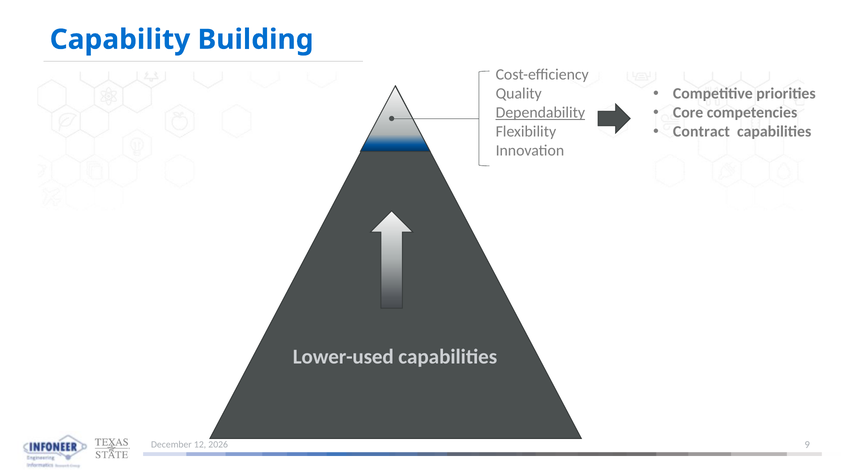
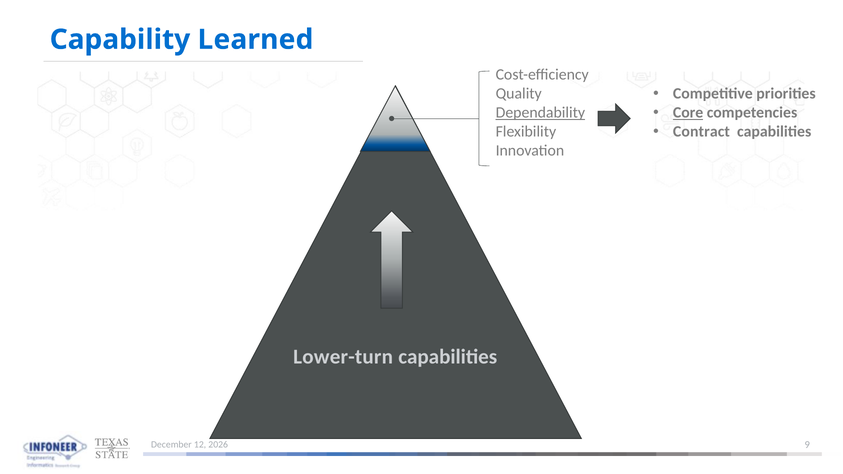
Building: Building -> Learned (255, 40)
Core underline: none -> present (688, 113)
Lower-used: Lower-used -> Lower-turn (343, 357)
